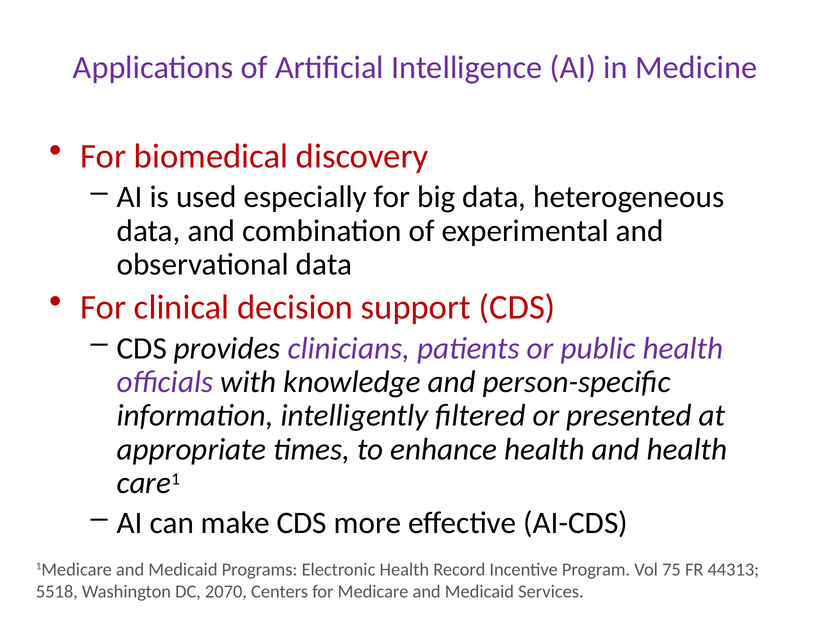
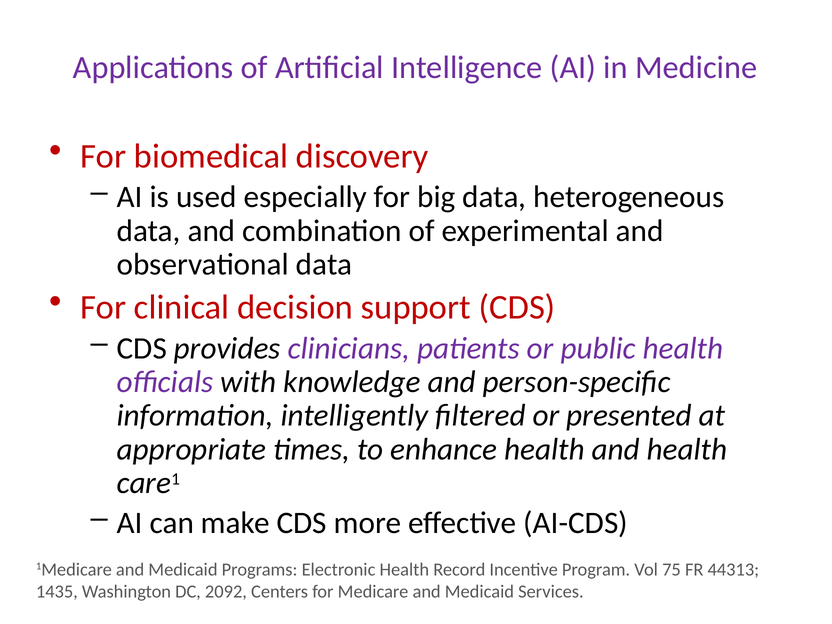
5518: 5518 -> 1435 (57, 592)
2070: 2070 -> 2092 (226, 592)
